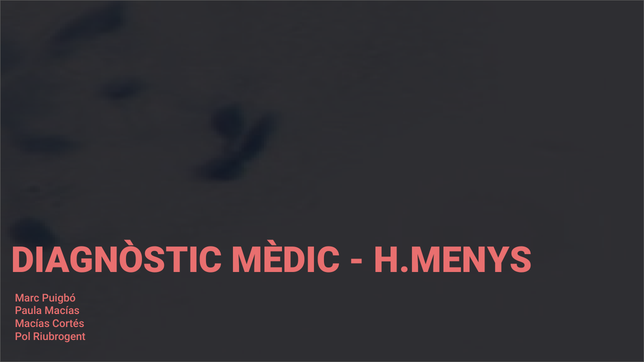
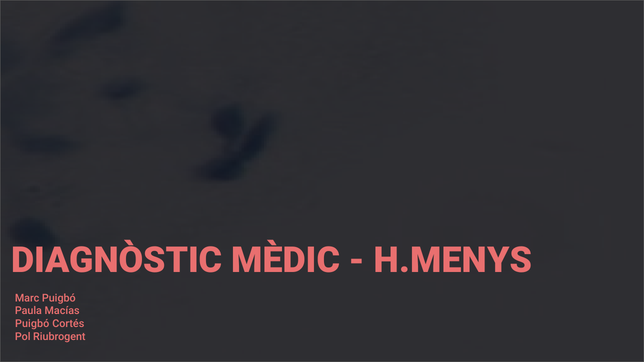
Macías: Macías -> Puigbó (32, 324)
